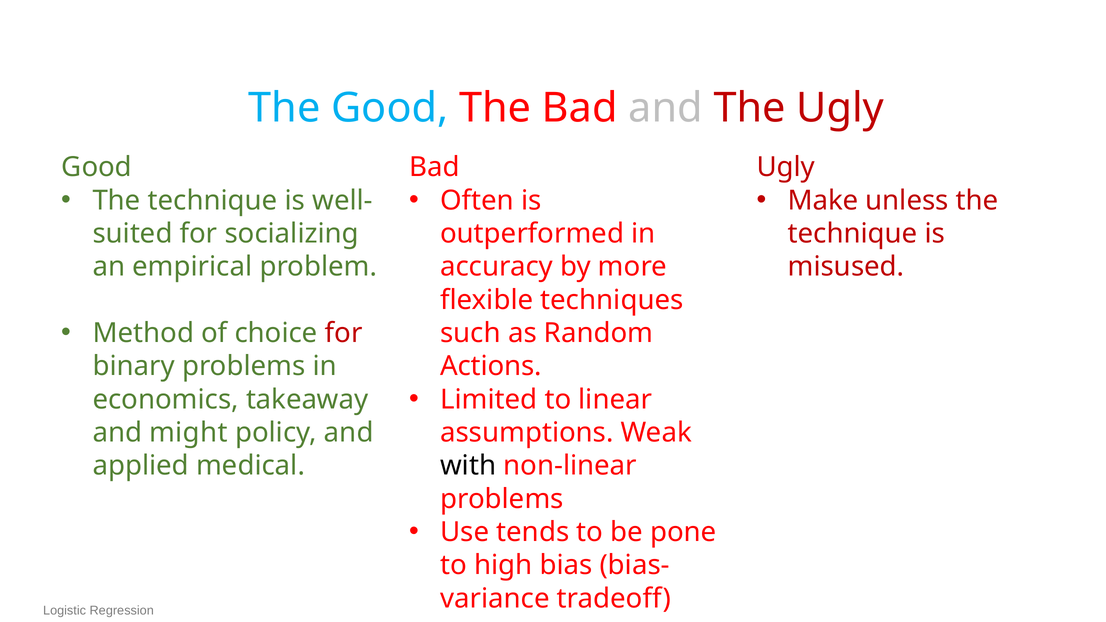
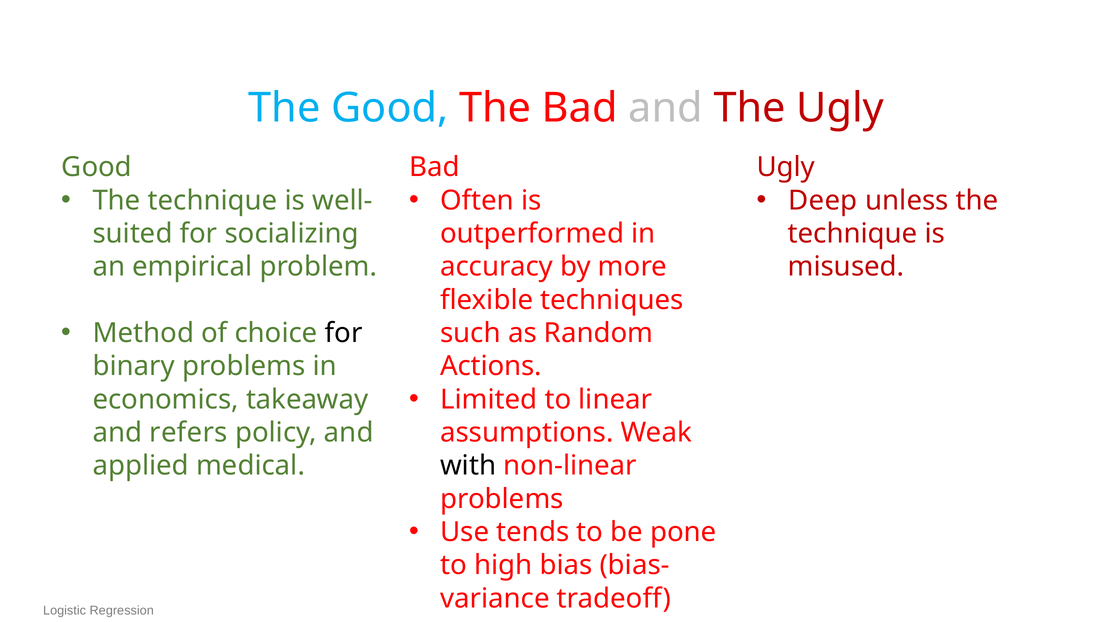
Make: Make -> Deep (823, 200)
for colour: red -> black (344, 333)
might: might -> refers (188, 433)
